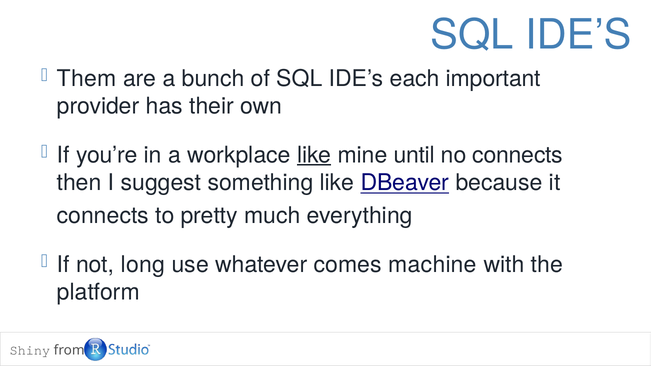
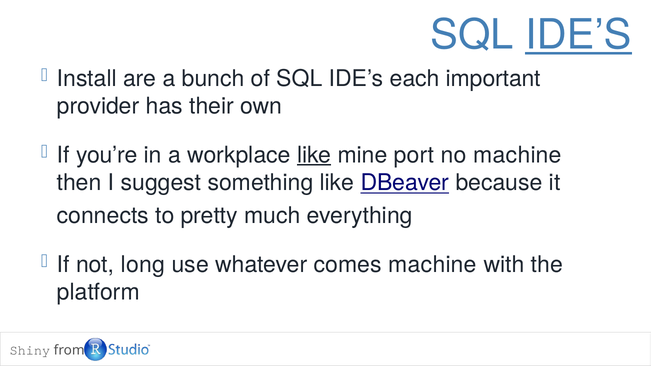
IDE’S underline: none -> present (578, 35)
Them: Them -> Install (87, 78)
until: until -> port (414, 155)
no connects: connects -> machine (518, 155)
